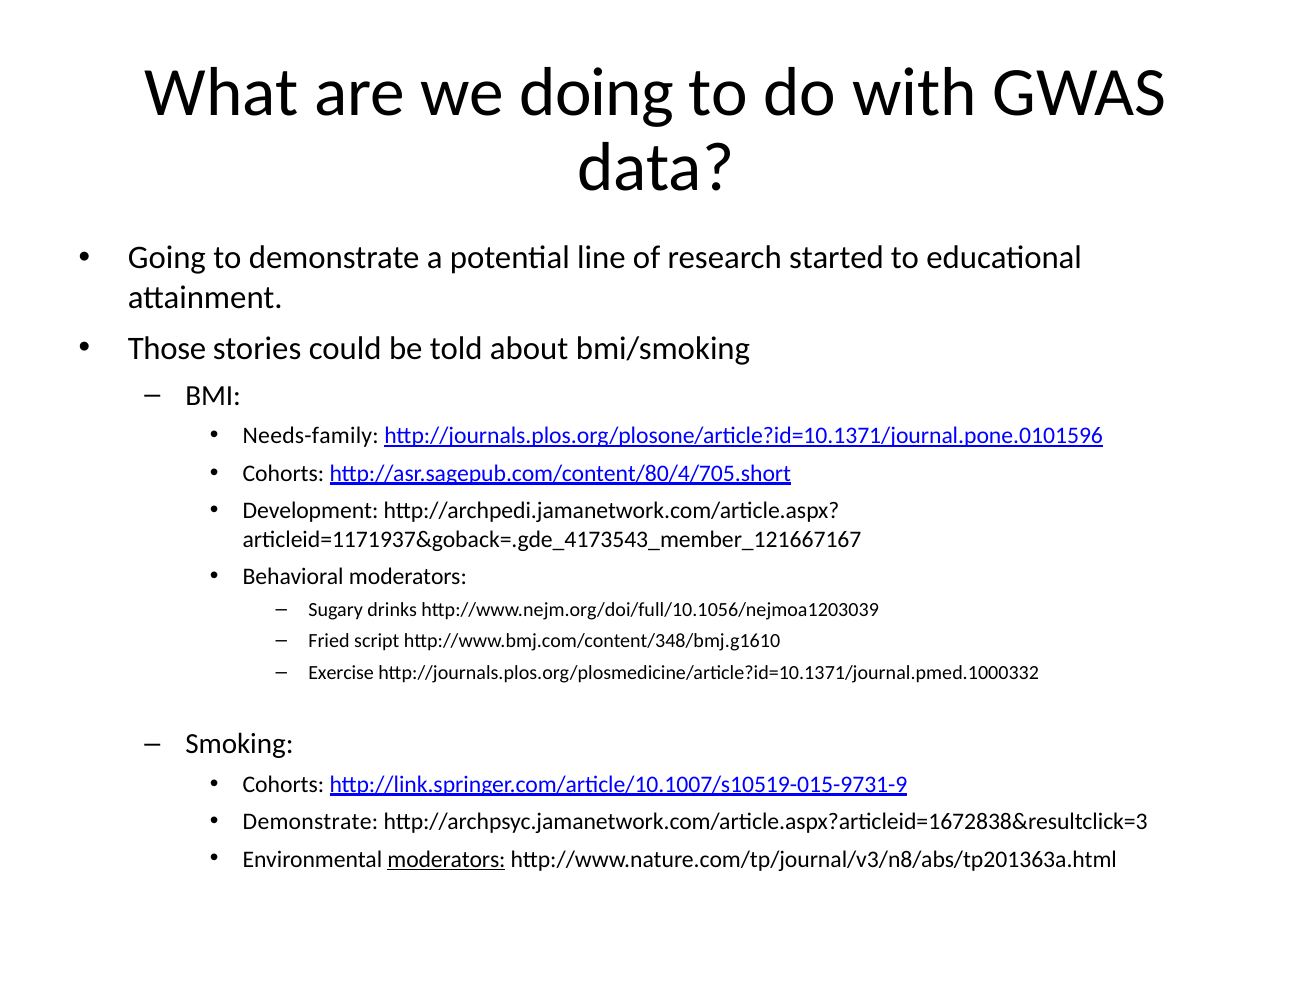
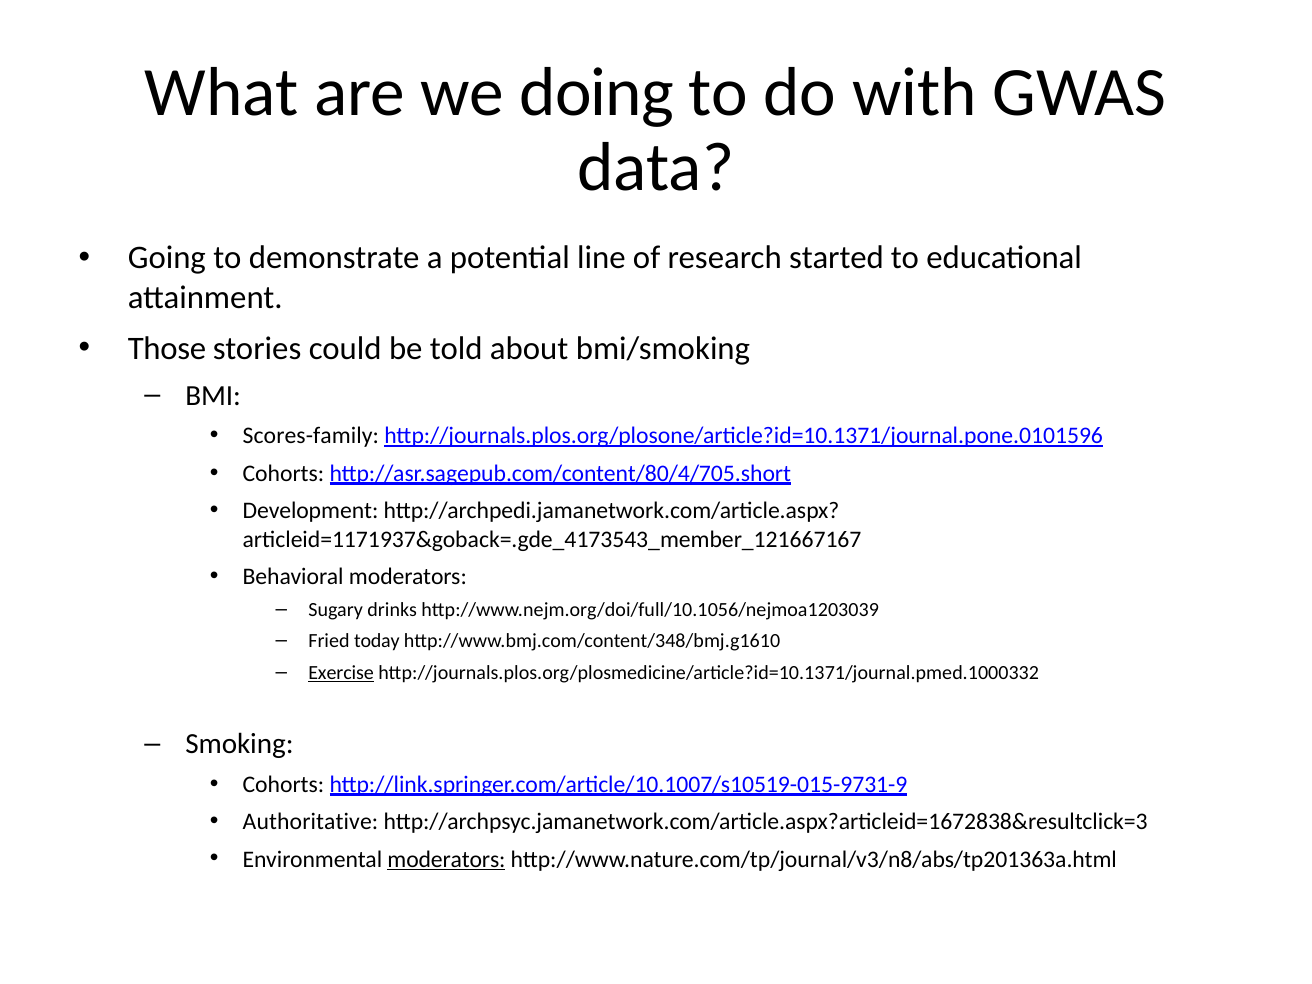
Needs-family: Needs-family -> Scores-family (311, 436)
script: script -> today (377, 641)
Exercise underline: none -> present (341, 673)
Demonstrate: Demonstrate -> Authoritative (310, 822)
